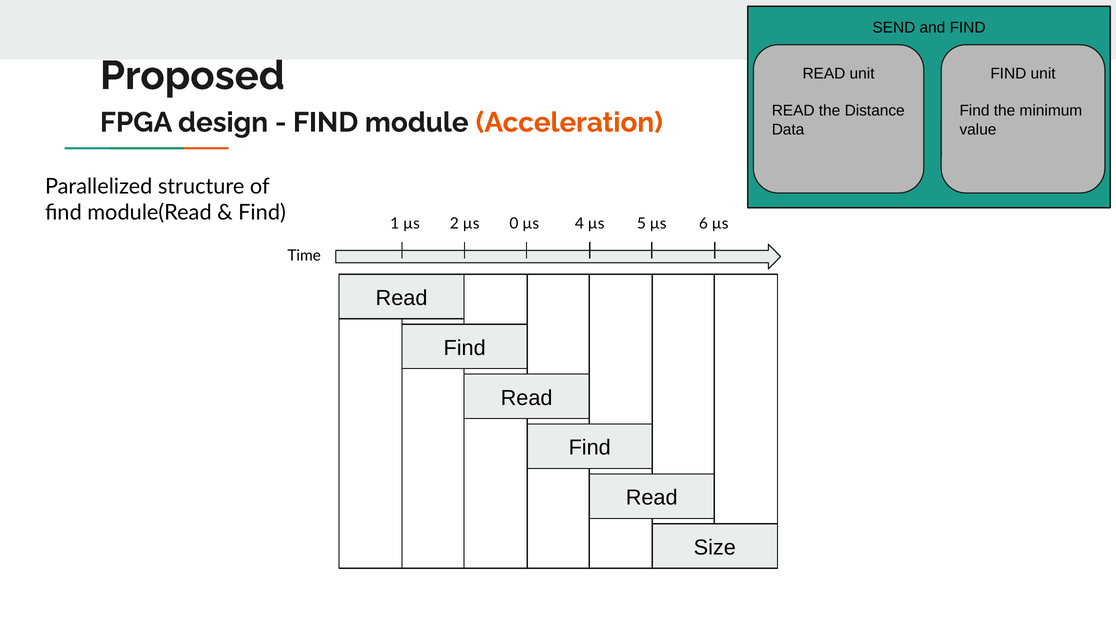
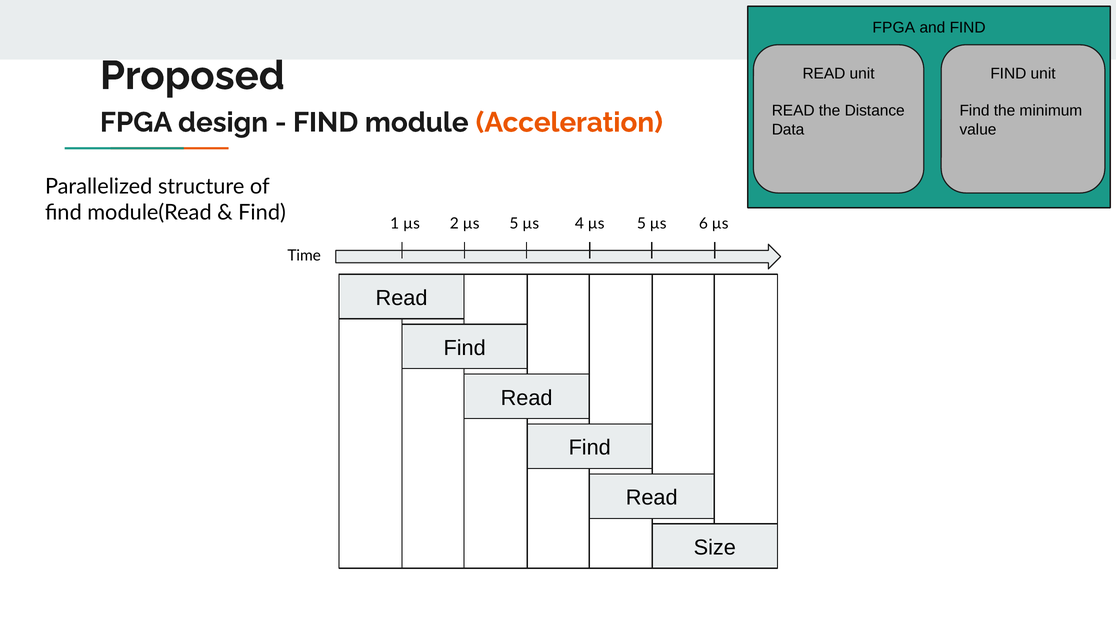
SEND: SEND -> FPGA (894, 28)
2 µs 0: 0 -> 5 (514, 224)
